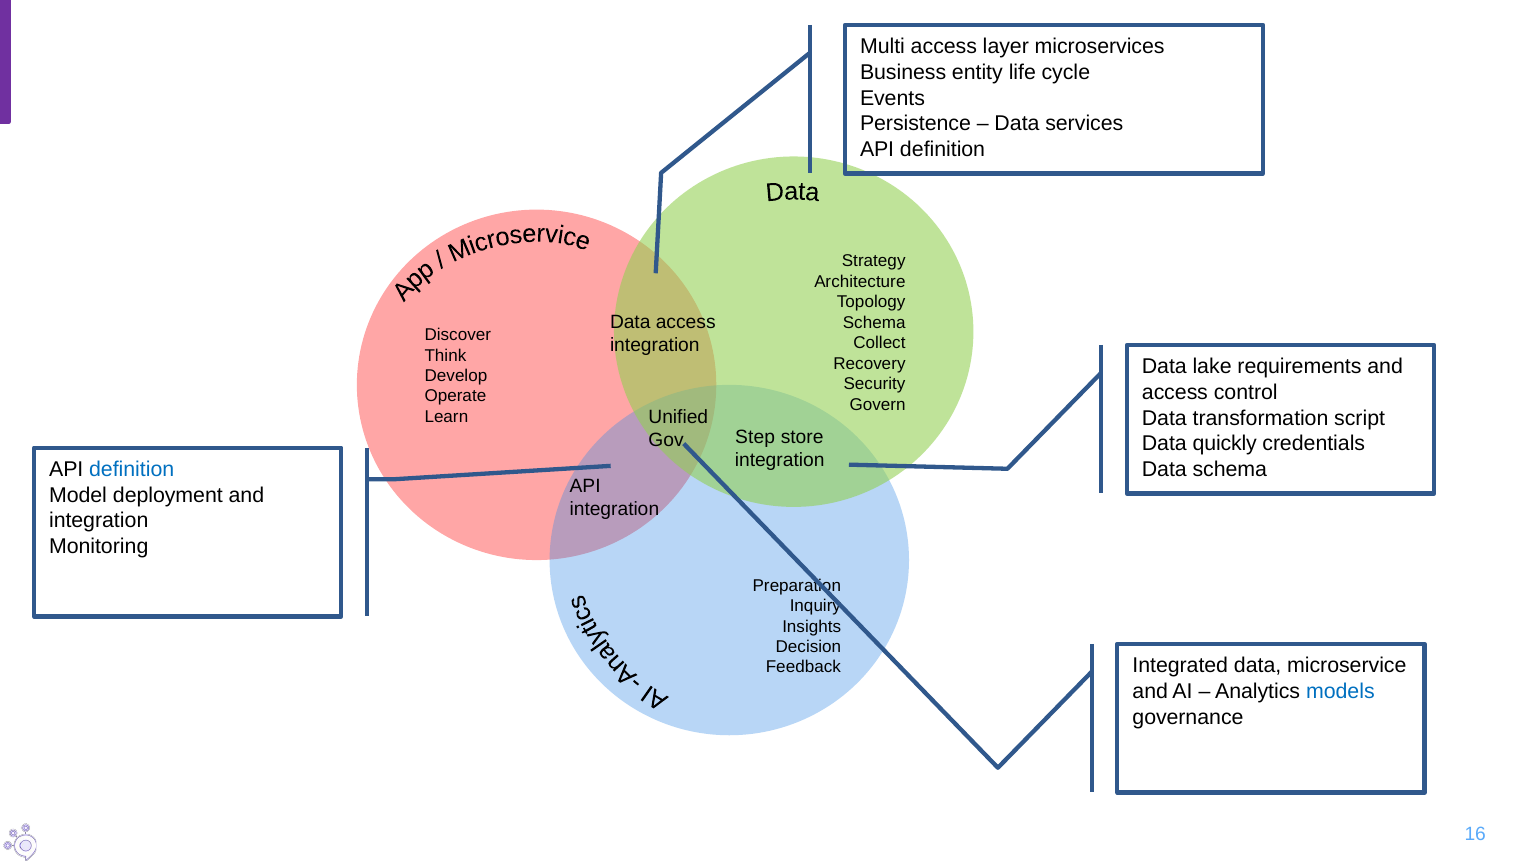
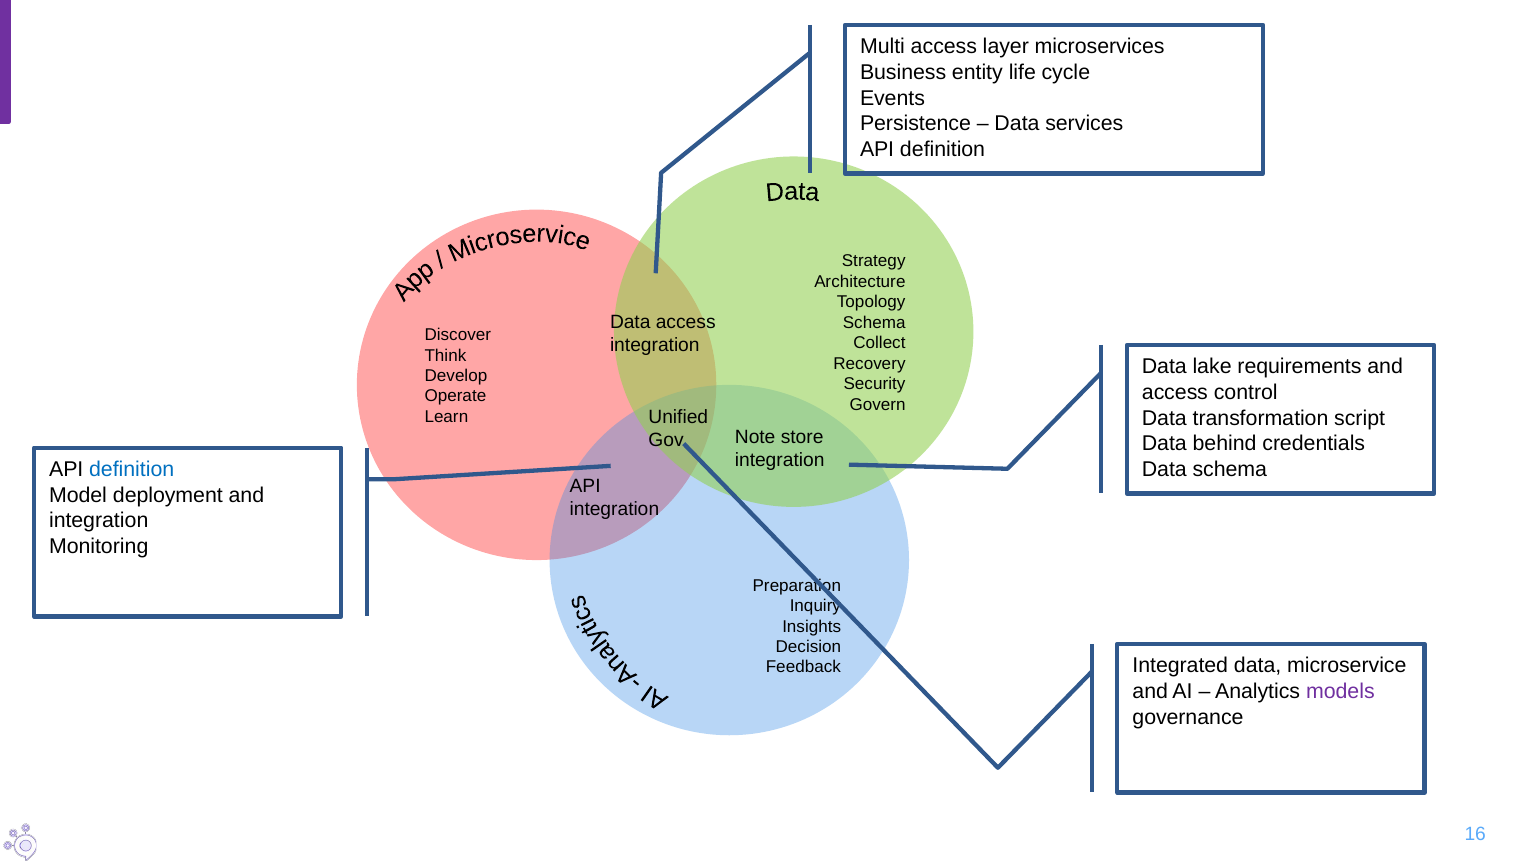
Step: Step -> Note (755, 437)
quickly: quickly -> behind (1225, 444)
models colour: blue -> purple (1340, 691)
